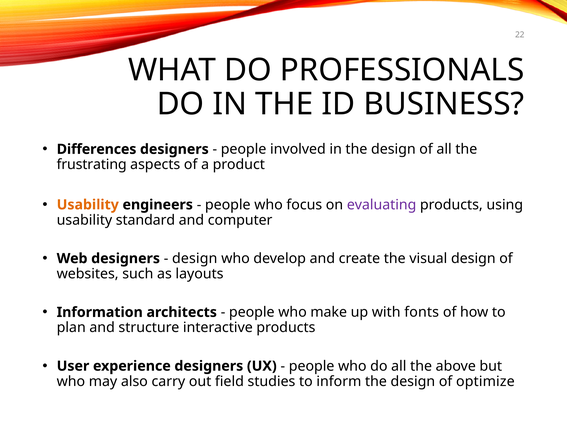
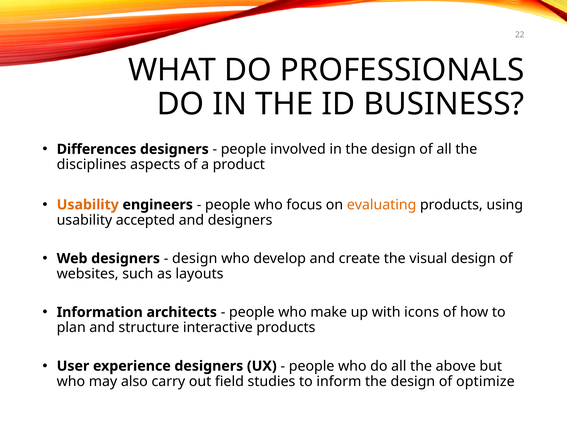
frustrating: frustrating -> disciplines (92, 165)
evaluating colour: purple -> orange (382, 205)
standard: standard -> accepted (145, 220)
and computer: computer -> designers (240, 220)
fonts: fonts -> icons (422, 312)
